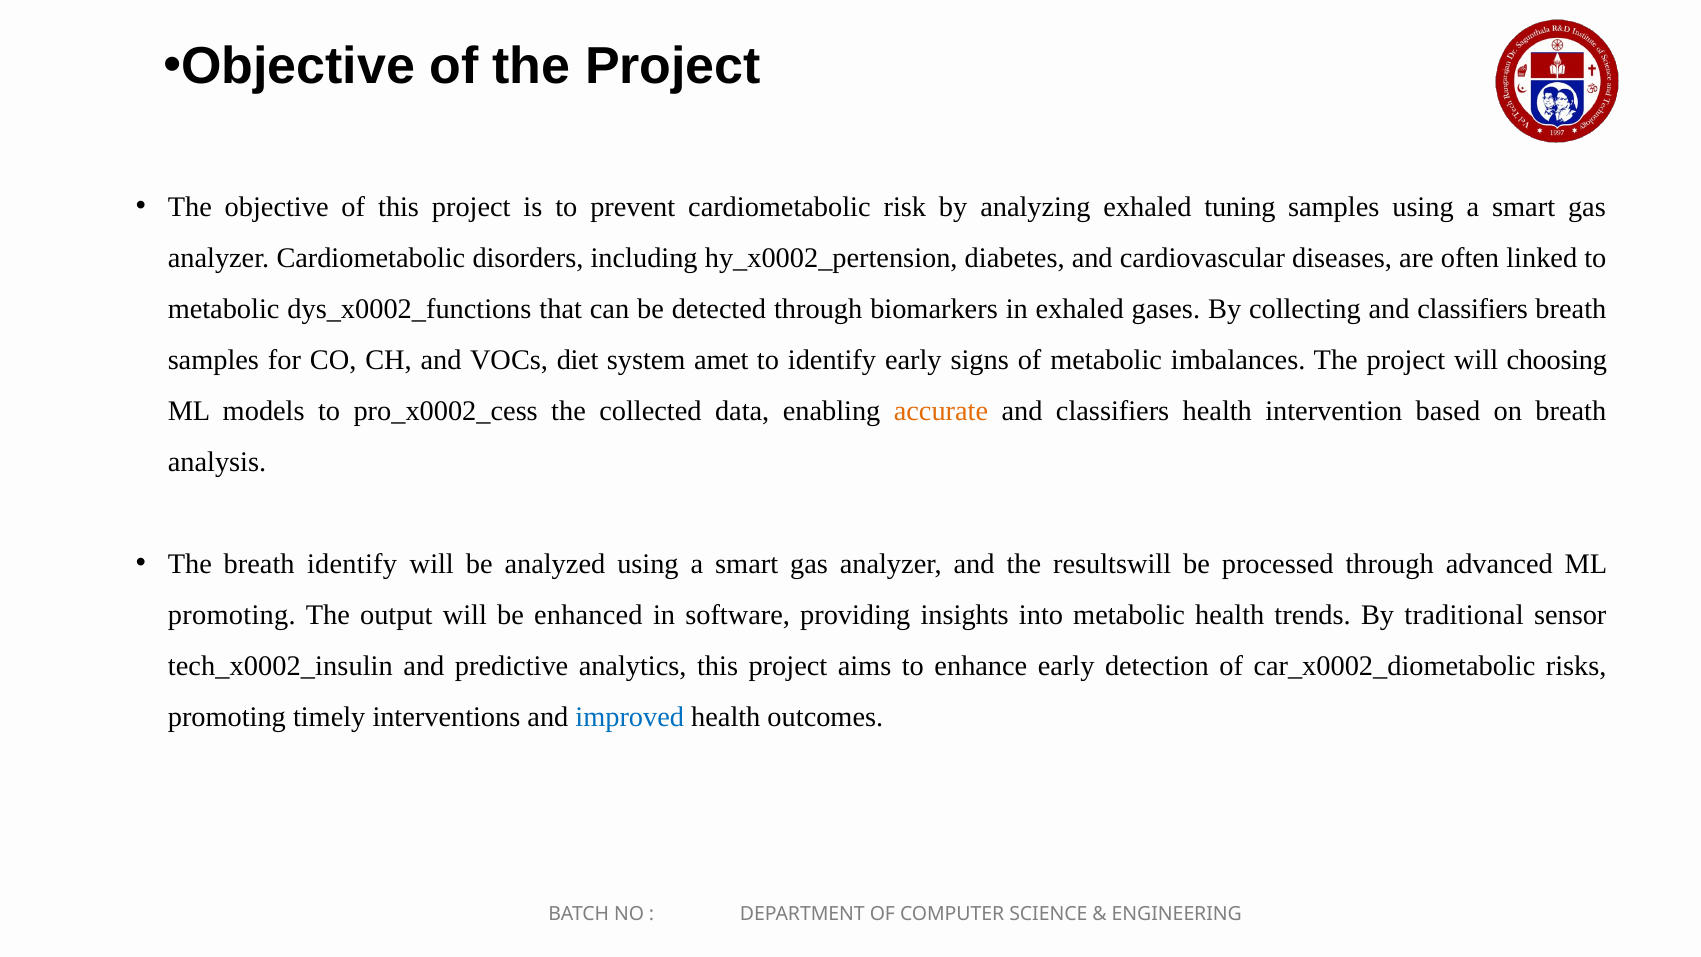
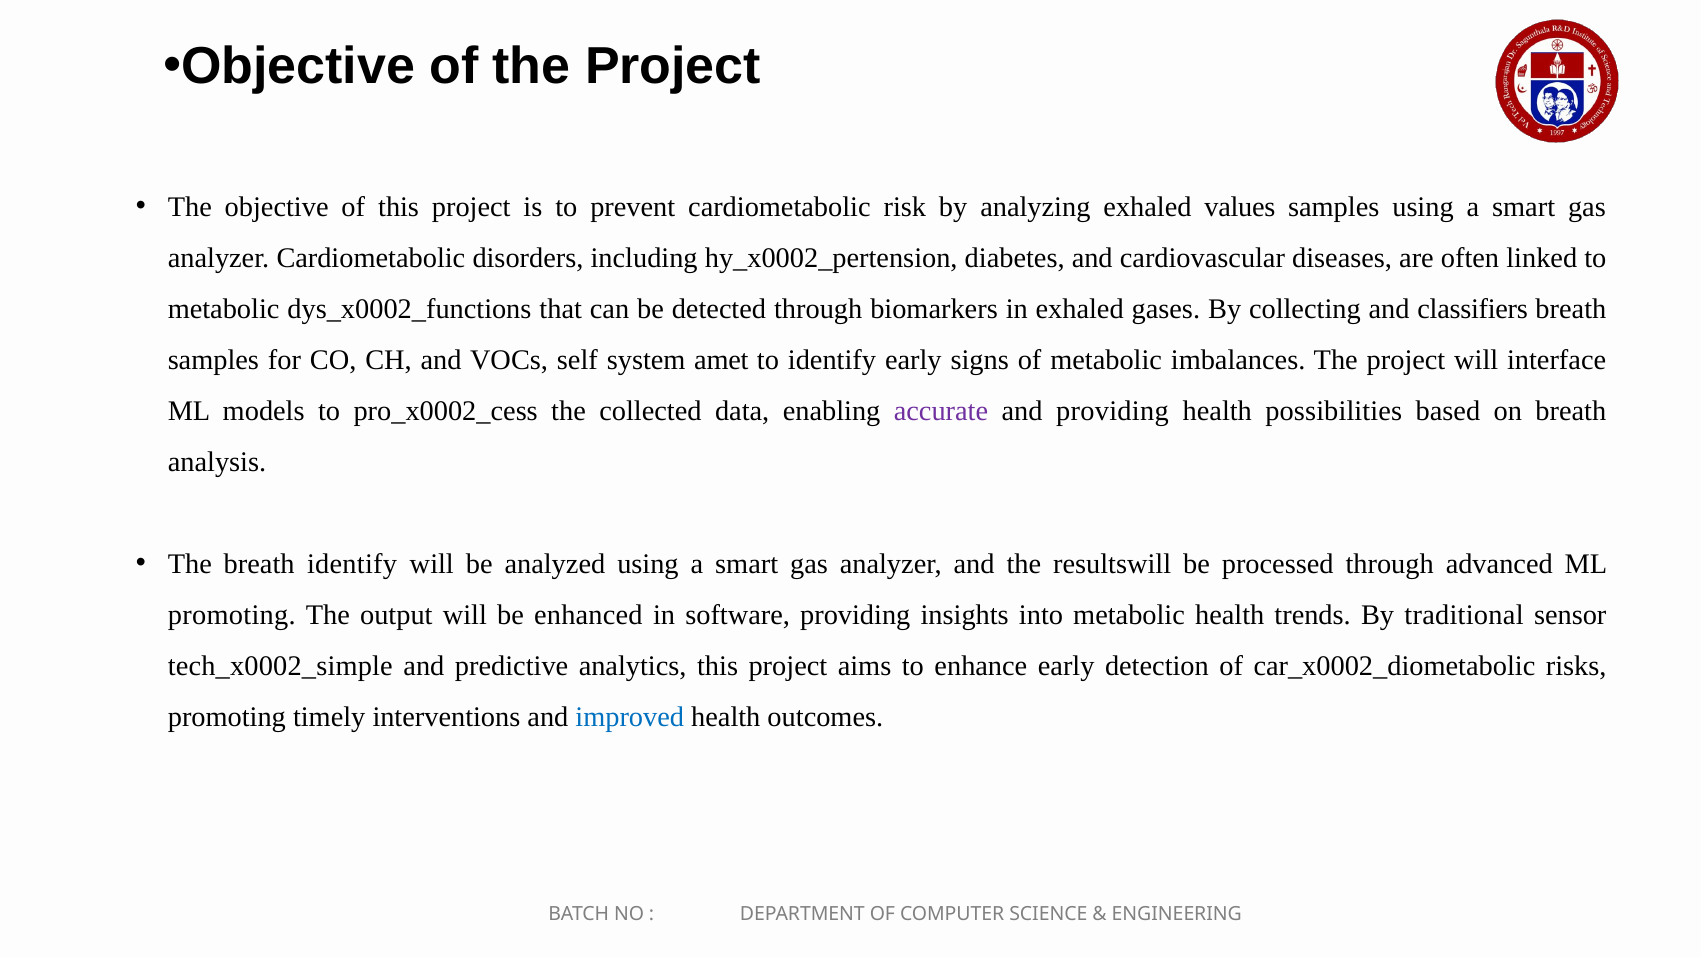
tuning: tuning -> values (1240, 207)
diet: diet -> self (577, 360)
choosing: choosing -> interface (1557, 360)
accurate colour: orange -> purple (941, 411)
classifiers: classifiers -> providing (1112, 411)
intervention: intervention -> possibilities (1334, 411)
tech_x0002_insulin: tech_x0002_insulin -> tech_x0002_simple (280, 666)
